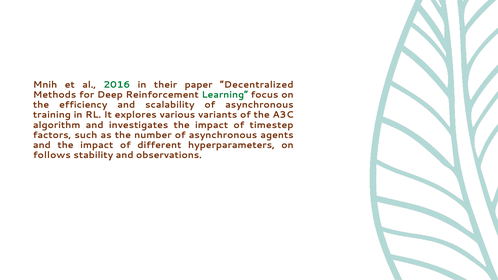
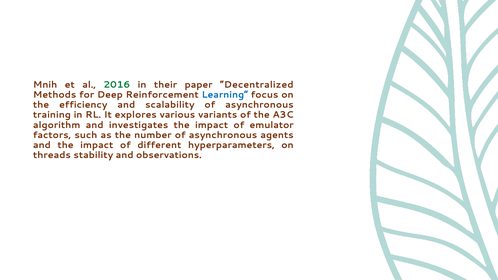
Learning colour: green -> blue (225, 95)
timestep: timestep -> emulator (272, 125)
follows: follows -> threads (52, 155)
